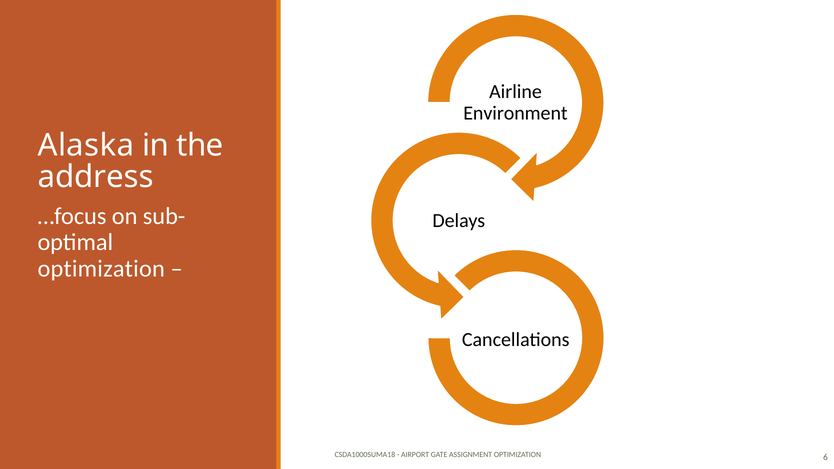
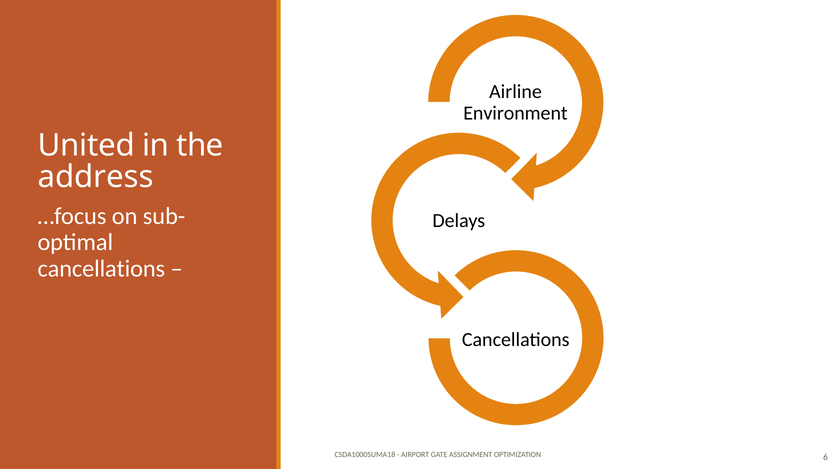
Alaska: Alaska -> United (86, 145)
optimization: optimization -> cancellations (101, 269)
